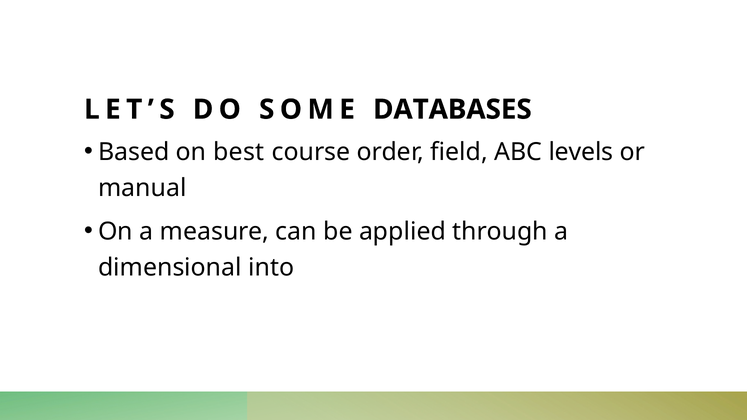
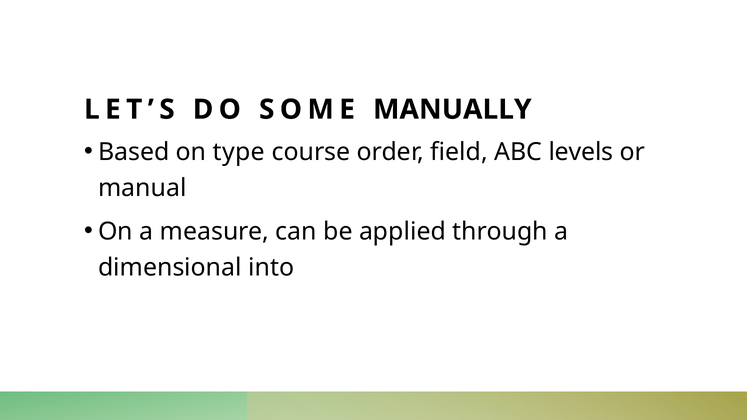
DATABASES: DATABASES -> MANUALLY (452, 110)
best: best -> type (239, 152)
